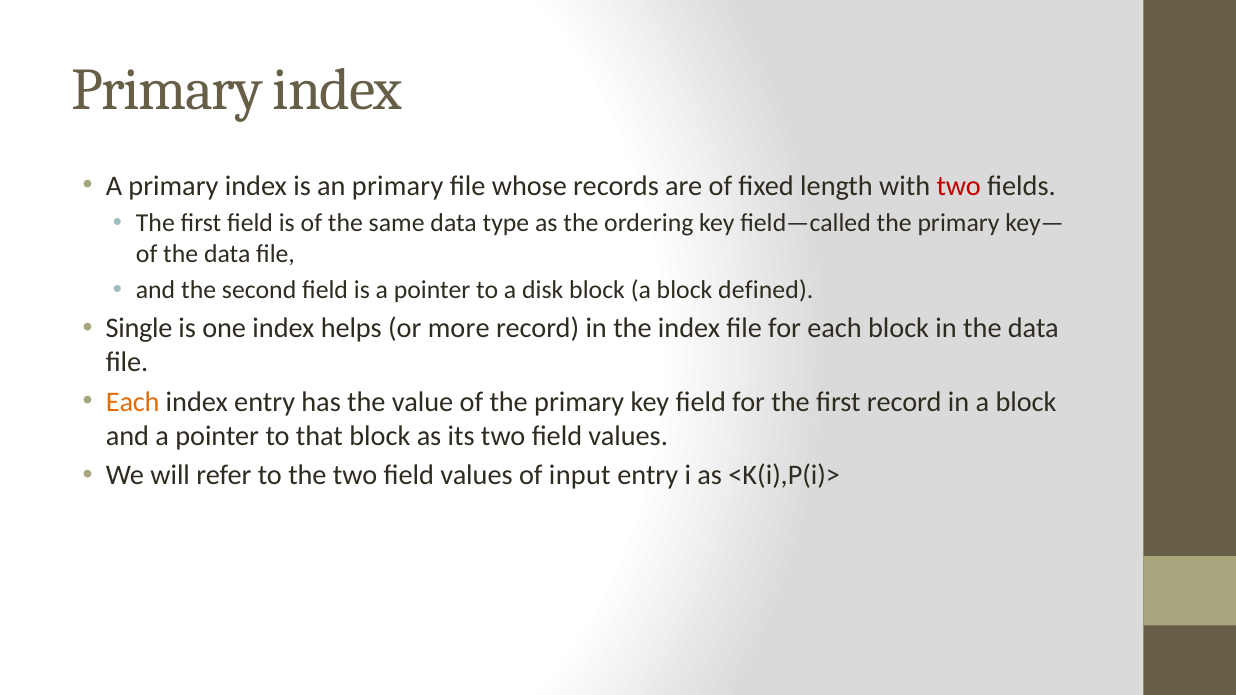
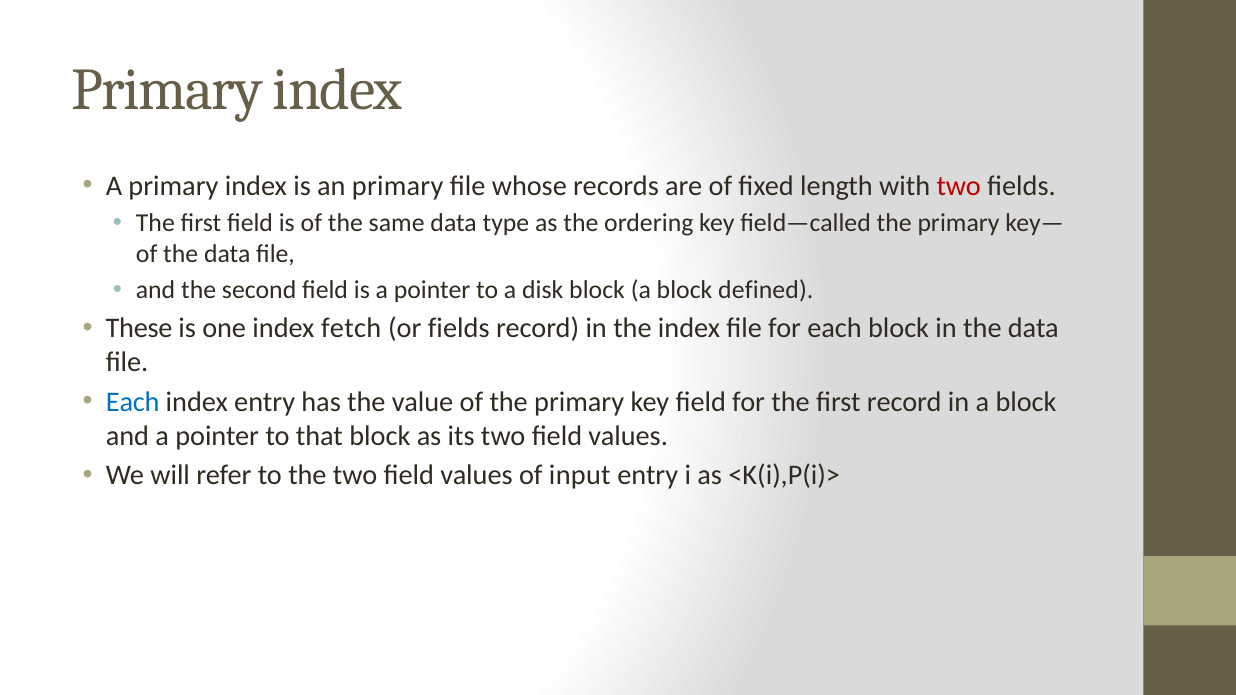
Single: Single -> These (139, 328)
helps: helps -> fetch (351, 328)
or more: more -> fields (459, 328)
Each colour: orange -> blue (133, 402)
